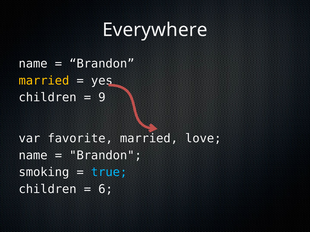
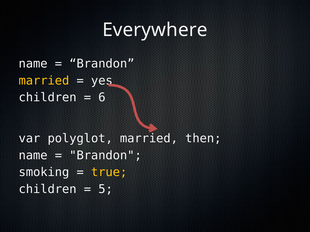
9: 9 -> 6 (102, 98)
favorite: favorite -> polyglot (80, 139)
love: love -> then (203, 139)
true colour: light blue -> yellow (109, 173)
6: 6 -> 5 (106, 189)
